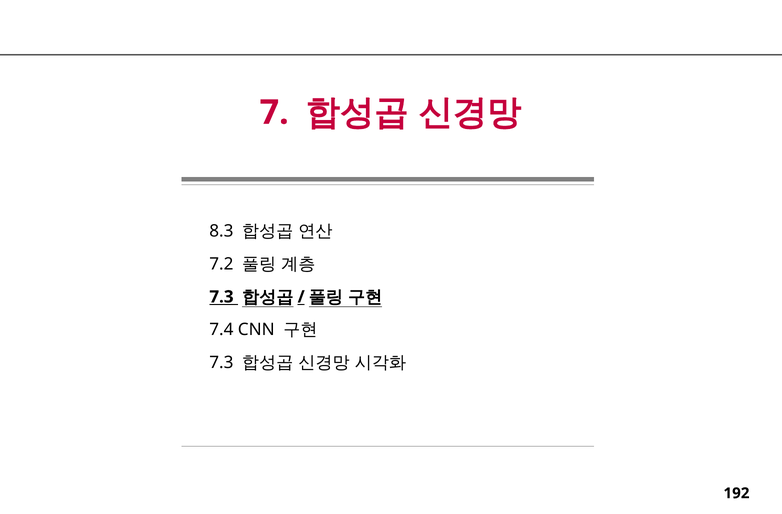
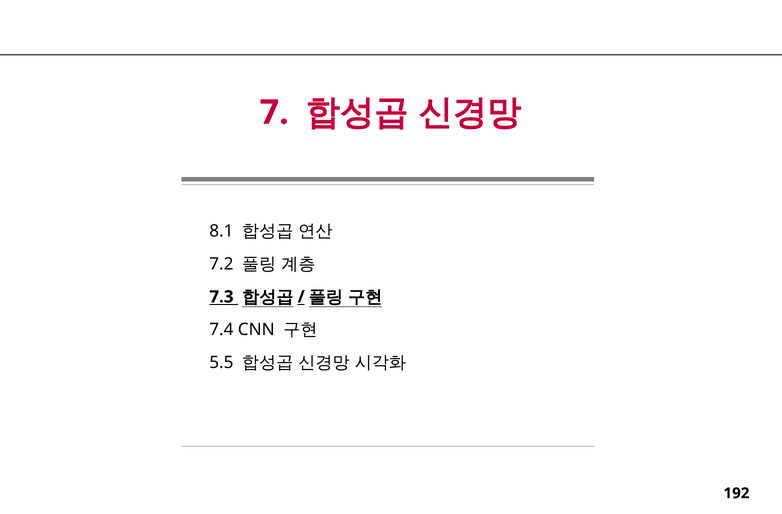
8.3: 8.3 -> 8.1 (221, 231)
7.3: 7.3 -> 5.5 (221, 362)
